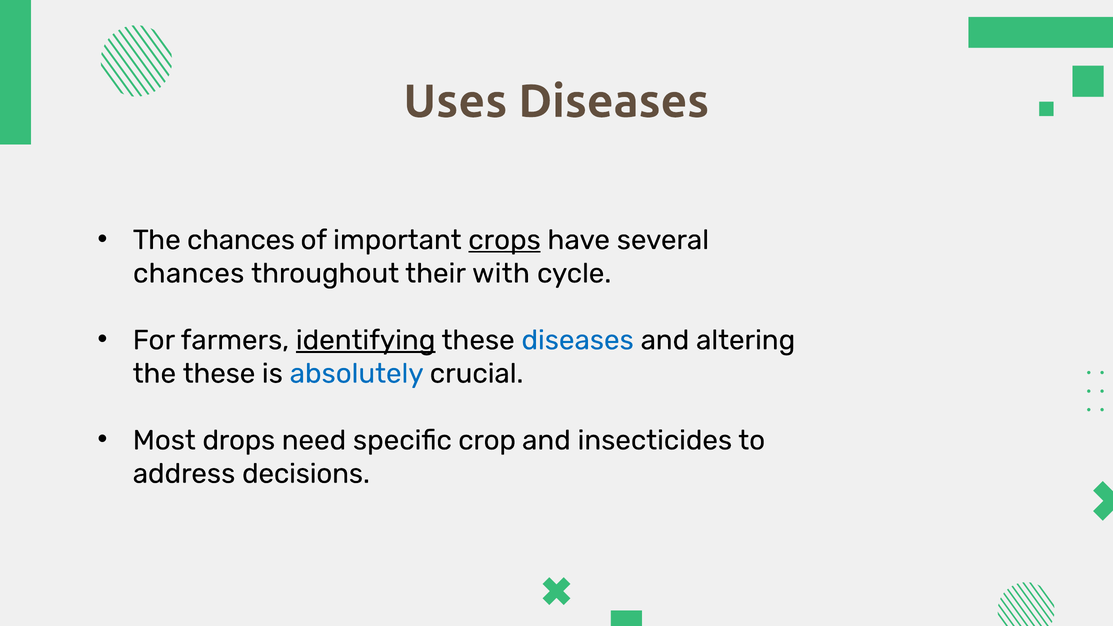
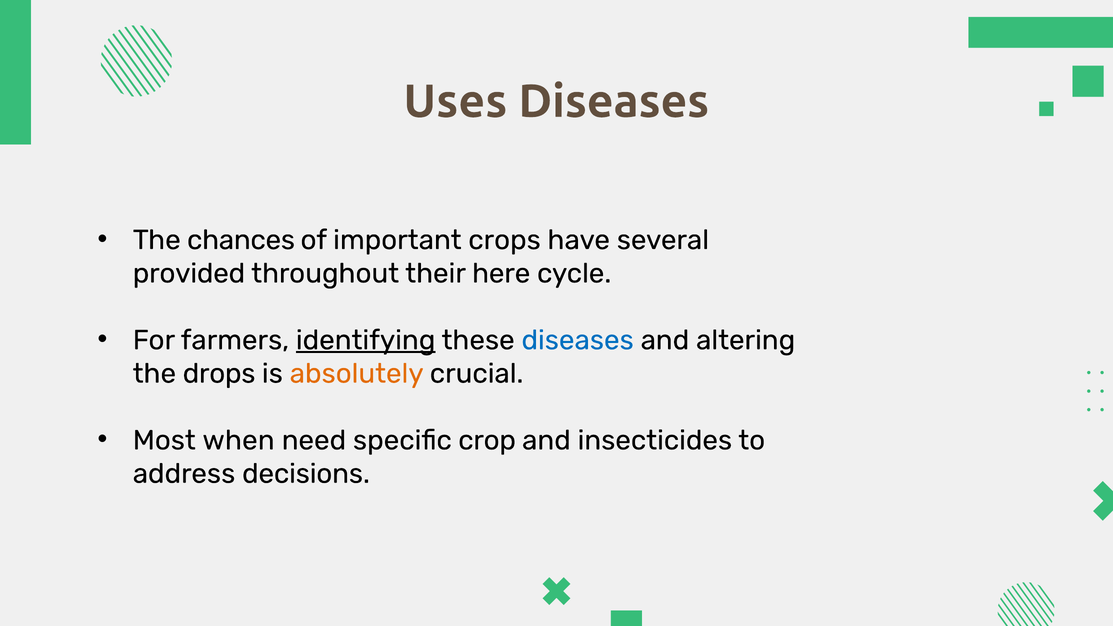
crops underline: present -> none (505, 240)
chances: chances -> provided (189, 273)
with: with -> here (501, 273)
the these: these -> drops (219, 374)
absolutely colour: blue -> orange (357, 374)
drops: drops -> when (239, 440)
